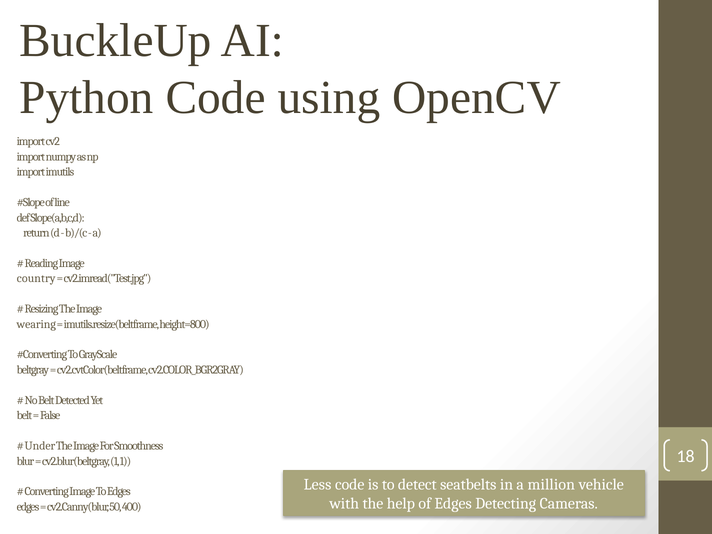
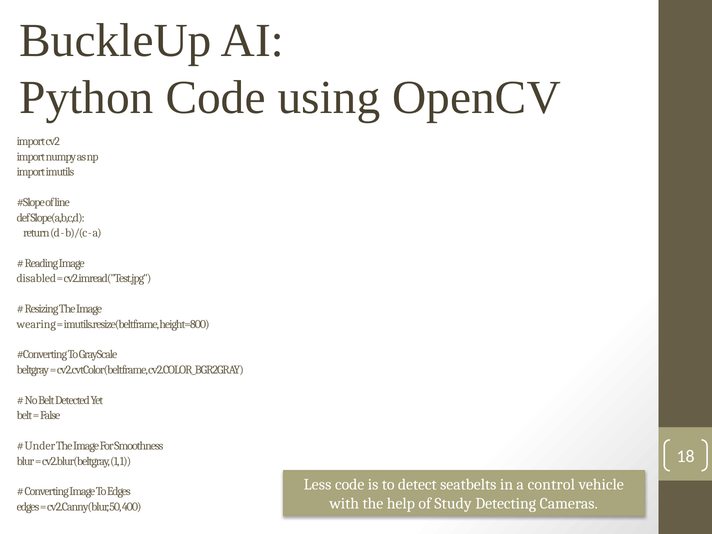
country: country -> disabled (36, 278)
million: million -> control (551, 485)
of Edges: Edges -> Study (453, 504)
